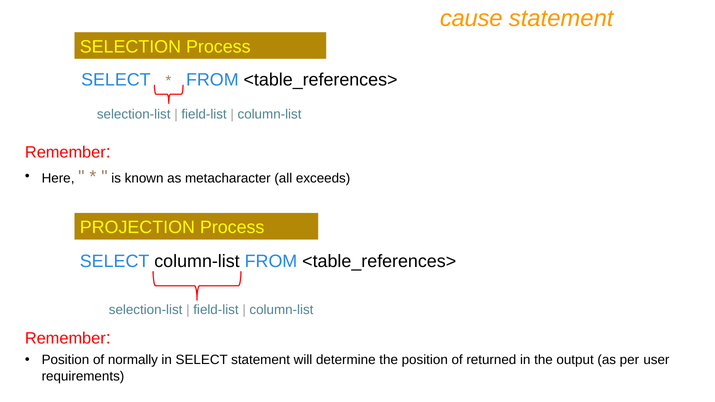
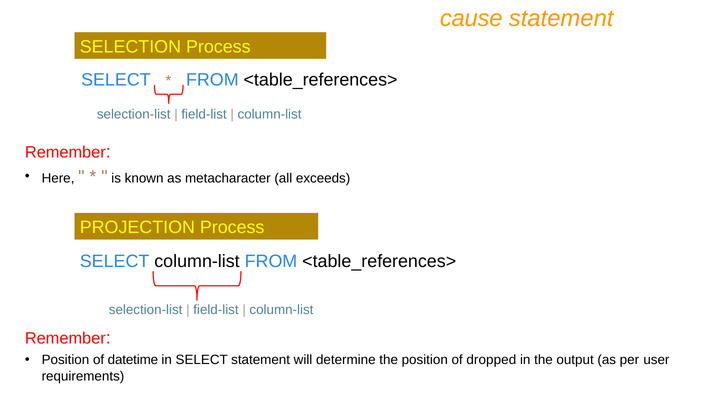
normally: normally -> datetime (133, 360)
returned: returned -> dropped (491, 360)
